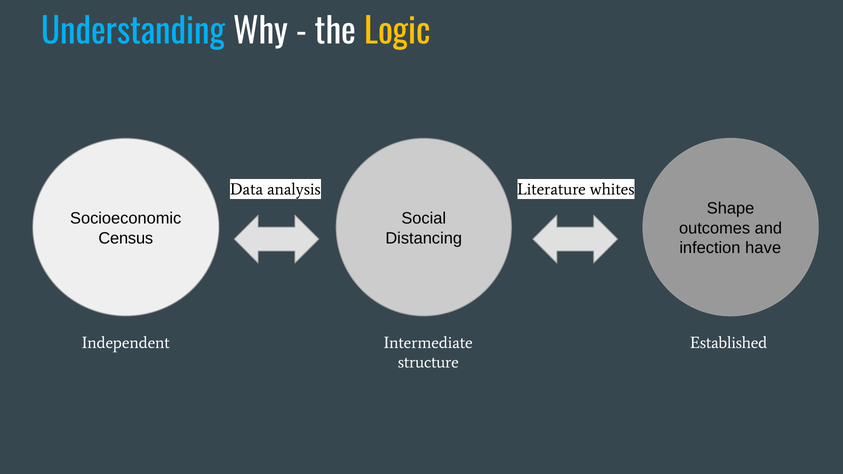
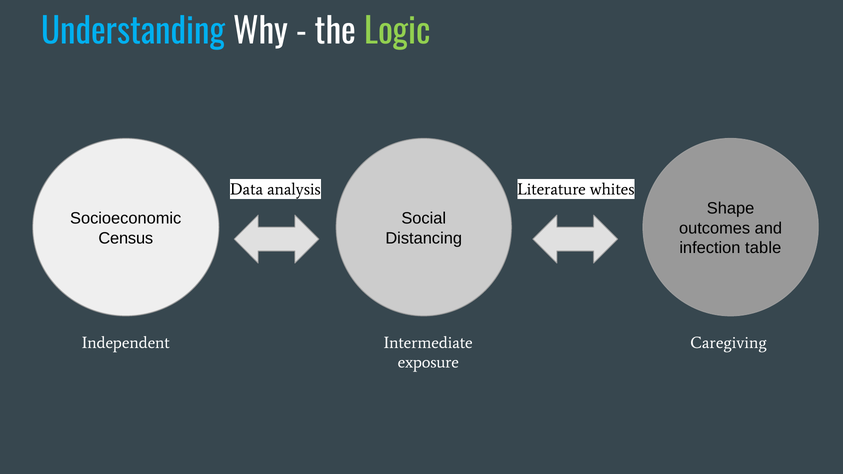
Logic colour: yellow -> light green (397, 32)
have: have -> table (763, 248)
Established: Established -> Caregiving (728, 343)
structure: structure -> exposure (428, 362)
